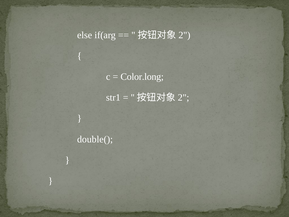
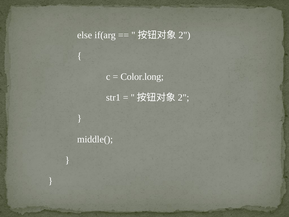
double(: double( -> middle( (95, 139)
